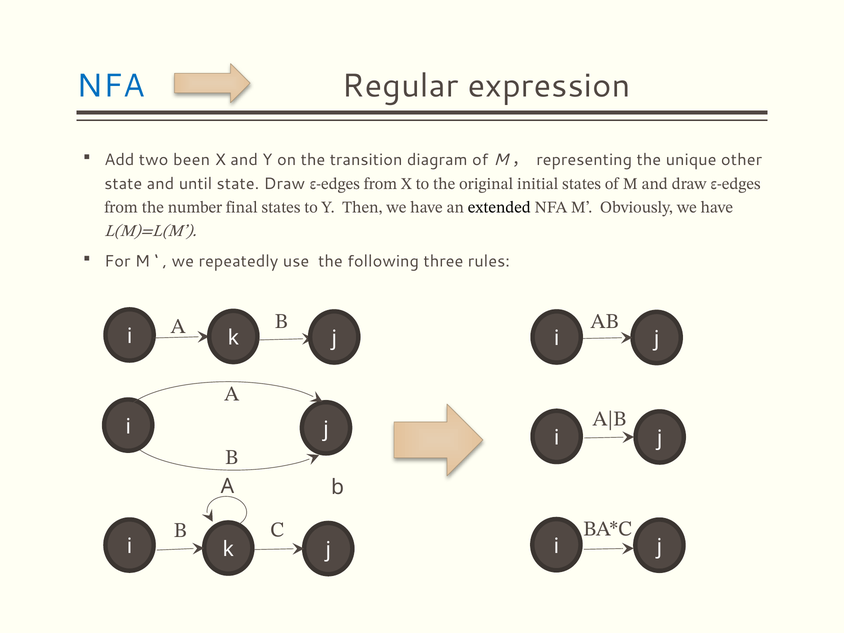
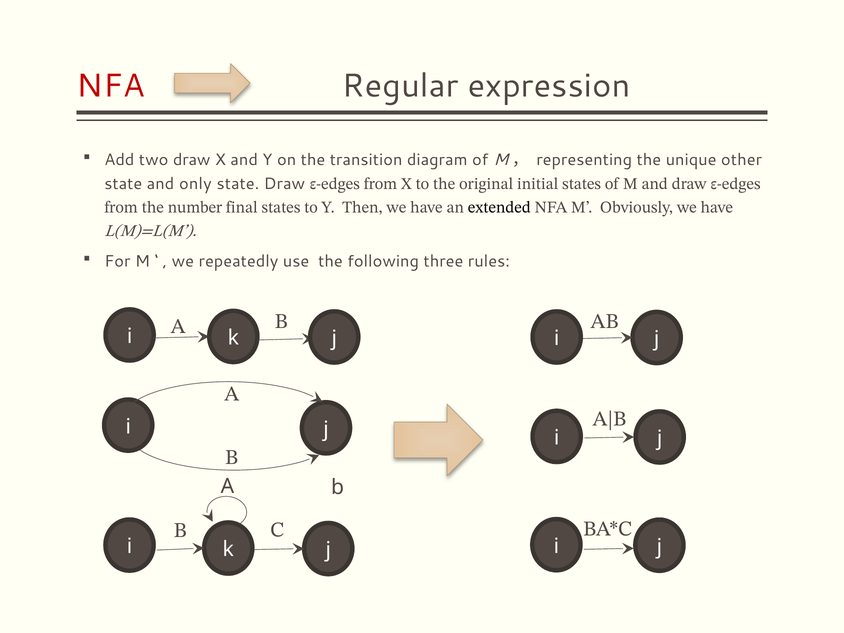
NFA colour: blue -> red (111, 86)
two been: been -> draw (192, 160)
until: until -> only (195, 184)
